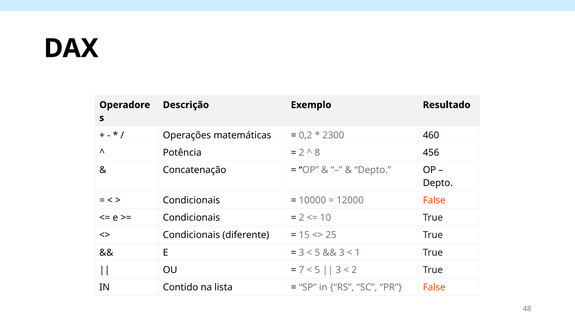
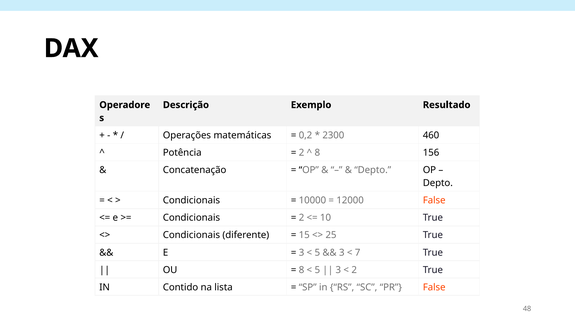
456: 456 -> 156 (431, 152)
1: 1 -> 7 (358, 252)
7: 7 -> 8 (302, 269)
